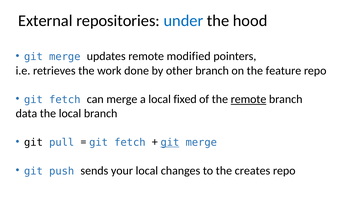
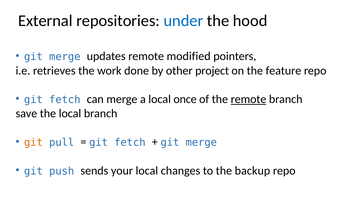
other branch: branch -> project (212, 71)
fixed: fixed -> once (185, 99)
data: data -> save (26, 114)
git colour: black -> orange (33, 143)
git underline: present -> none (170, 143)
creates: creates -> backup (252, 171)
